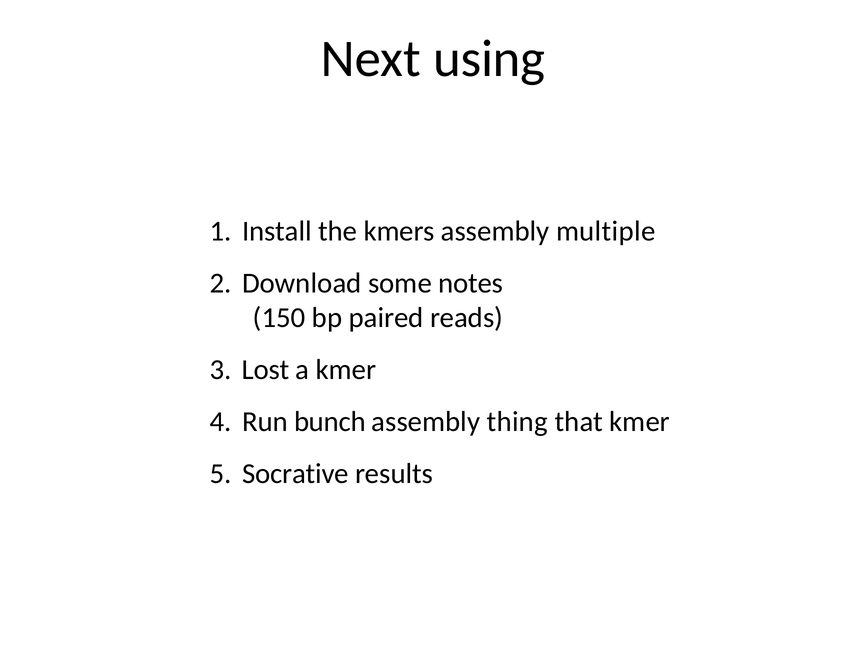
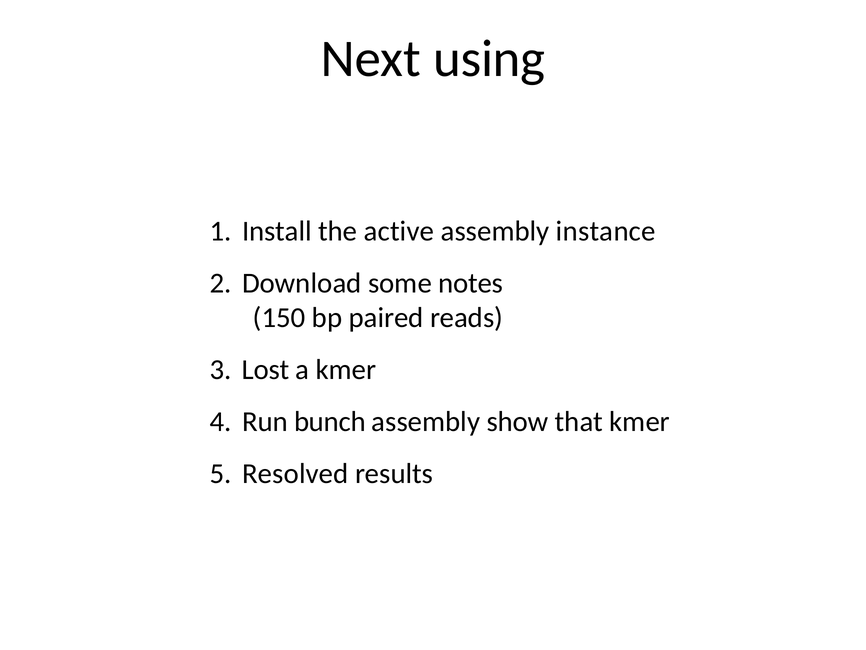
kmers: kmers -> active (399, 231)
multiple: multiple -> instance (606, 231)
thing: thing -> show (518, 422)
Socrative: Socrative -> Resolved (295, 473)
